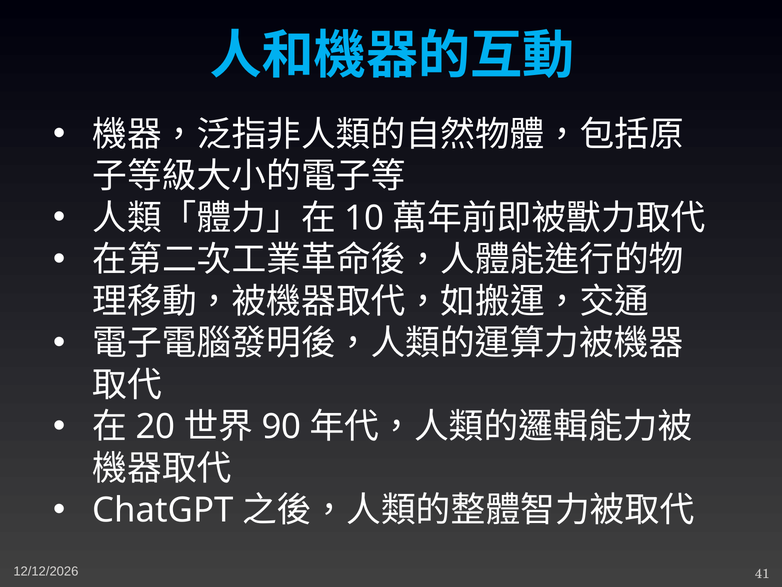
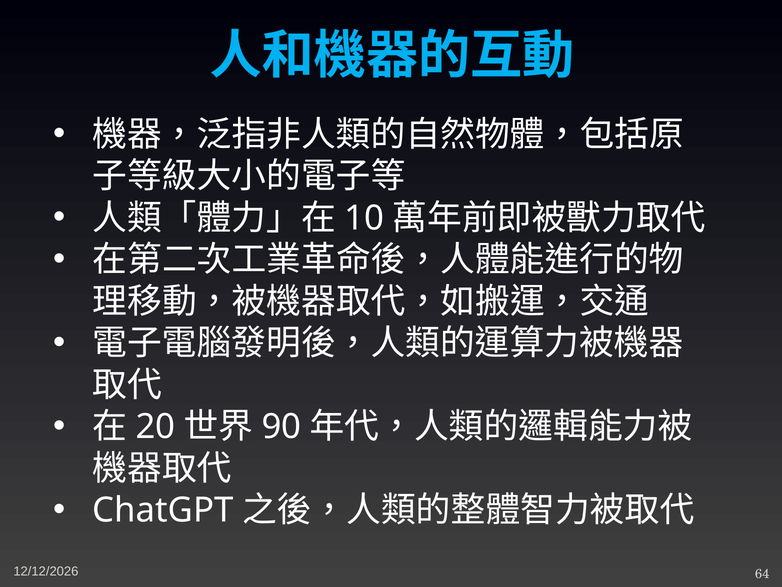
41: 41 -> 64 (762, 574)
